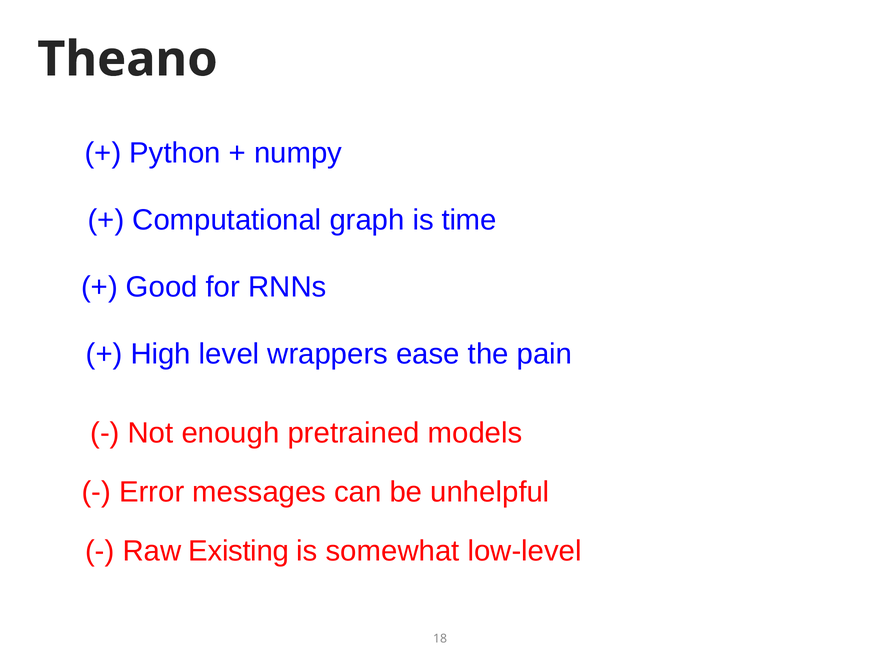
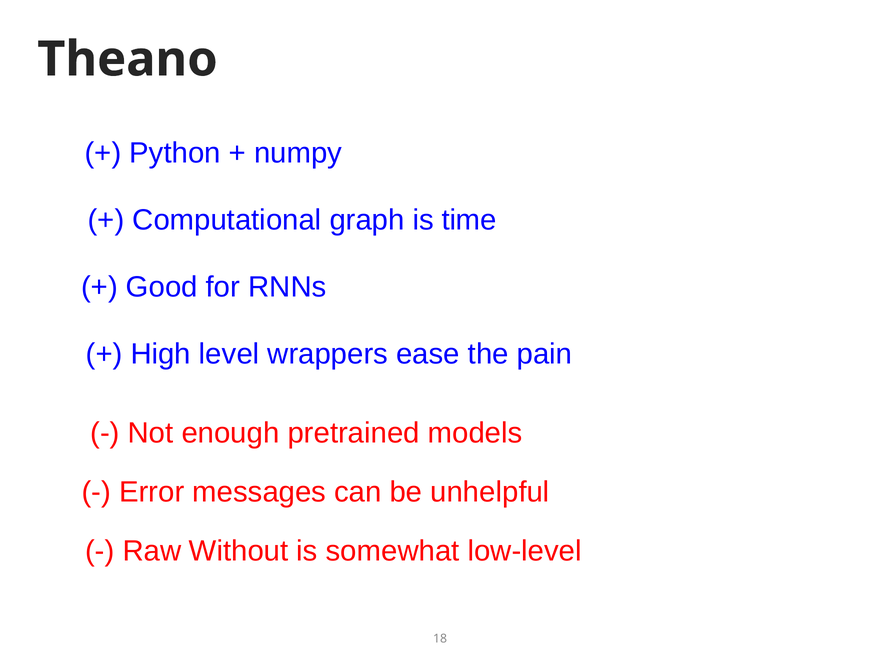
Existing: Existing -> Without (239, 551)
